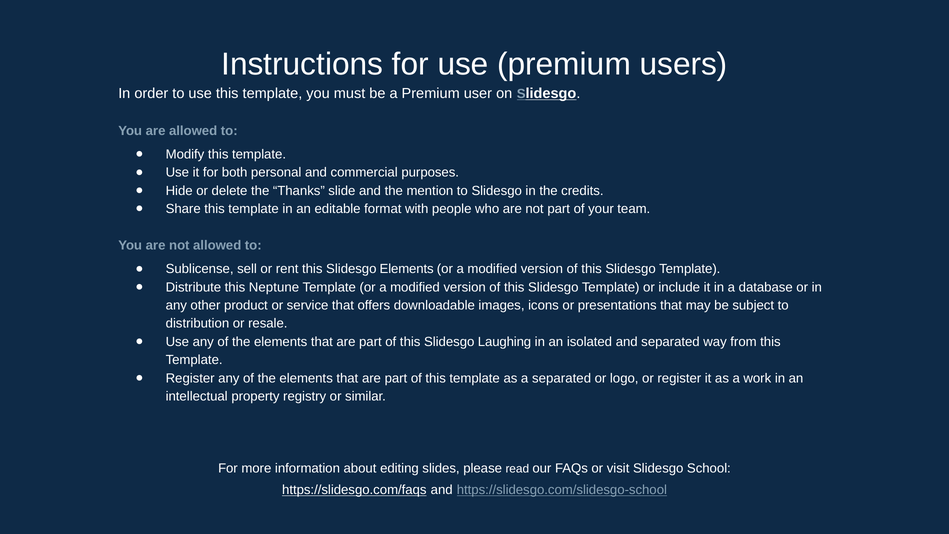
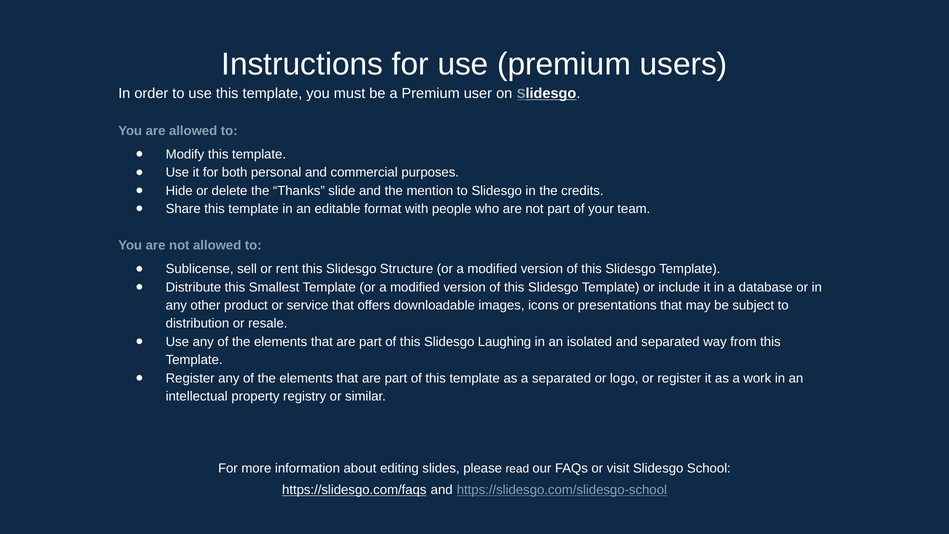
Slidesgo Elements: Elements -> Structure (407, 269)
Neptune: Neptune -> Smallest (274, 287)
